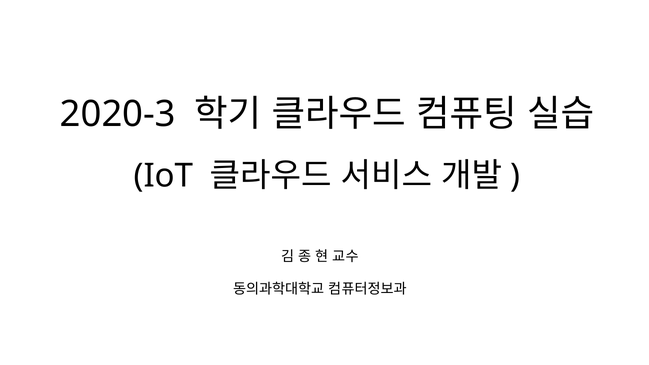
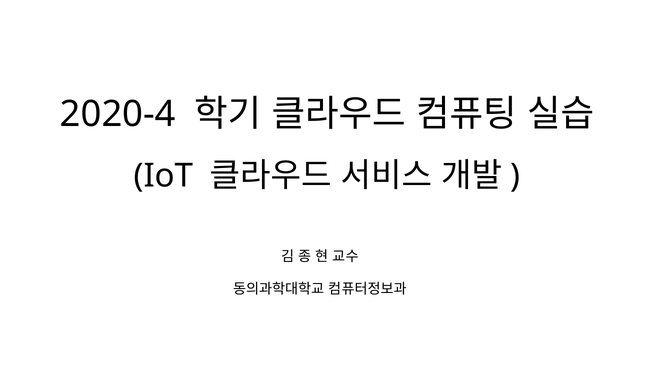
2020-3: 2020-3 -> 2020-4 (118, 114)
